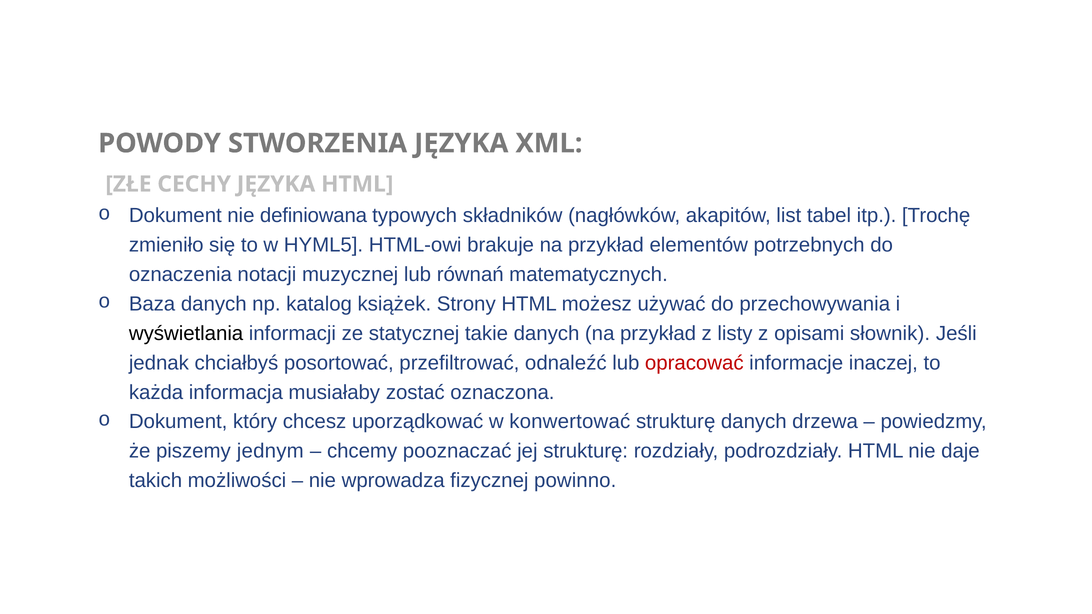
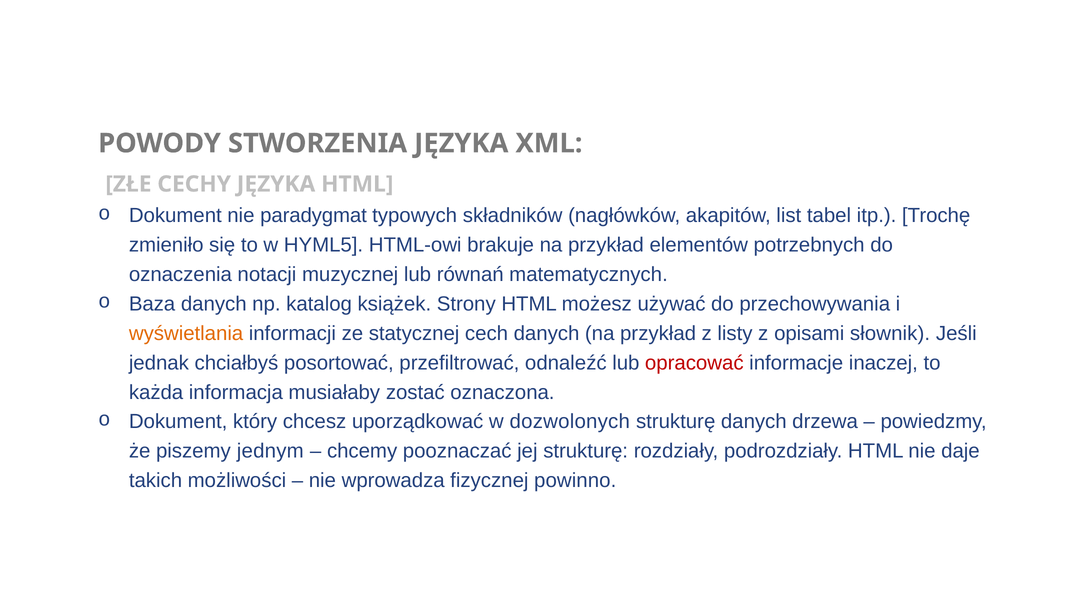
definiowana: definiowana -> paradygmat (313, 216)
wyświetlania colour: black -> orange (186, 334)
takie: takie -> cech (487, 334)
konwertować: konwertować -> dozwolonych (570, 422)
